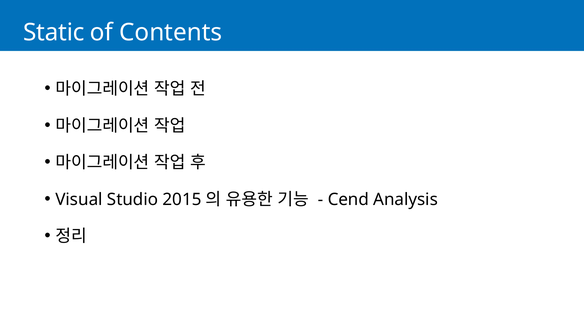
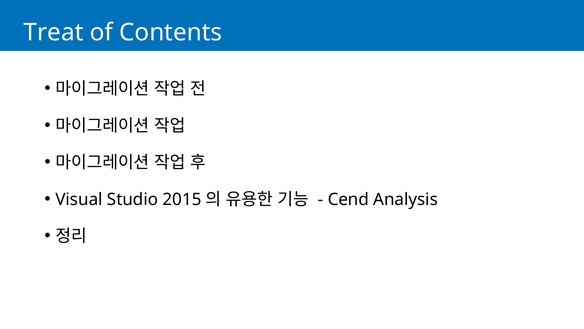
Static: Static -> Treat (54, 32)
